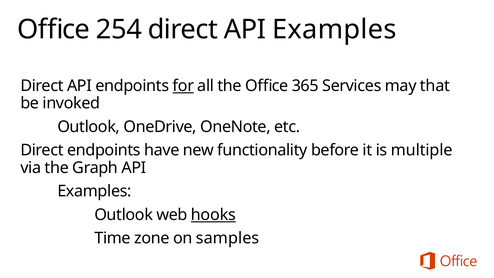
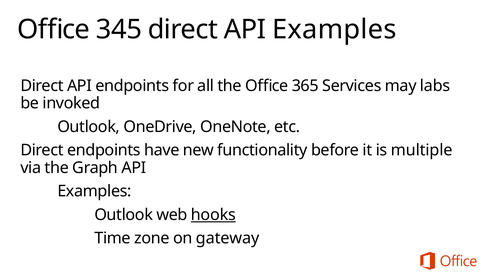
254: 254 -> 345 (119, 30)
for underline: present -> none (183, 86)
that: that -> labs (435, 86)
samples: samples -> gateway (228, 238)
